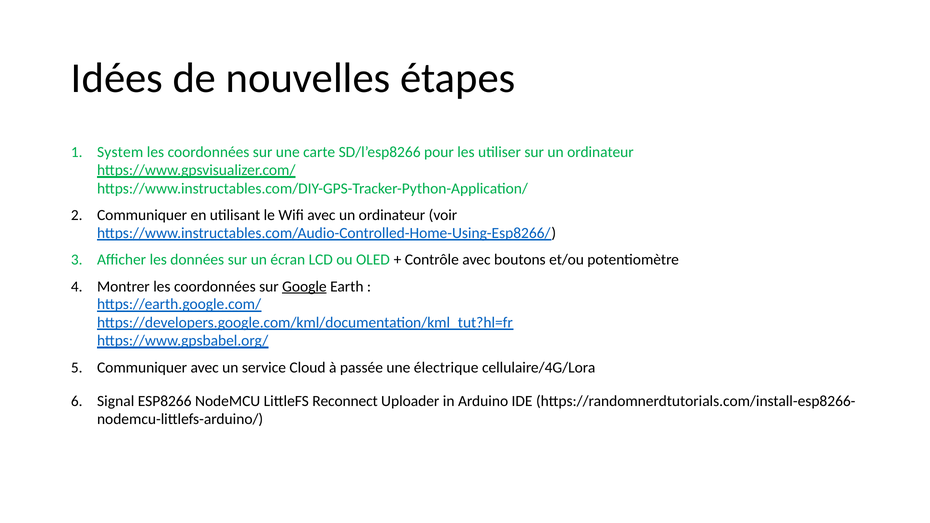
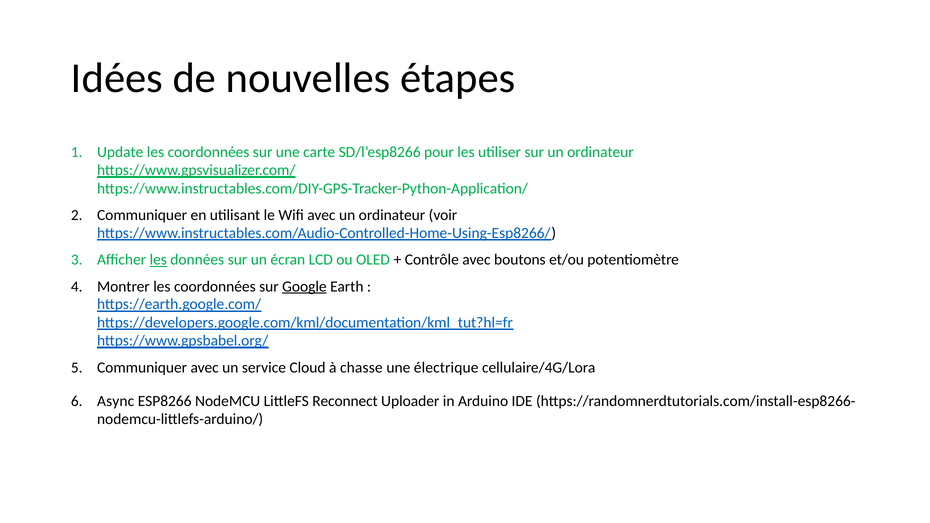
System: System -> Update (120, 152)
les underline: none -> present (158, 260)
passée: passée -> chasse (361, 368)
Signal: Signal -> Async (116, 401)
